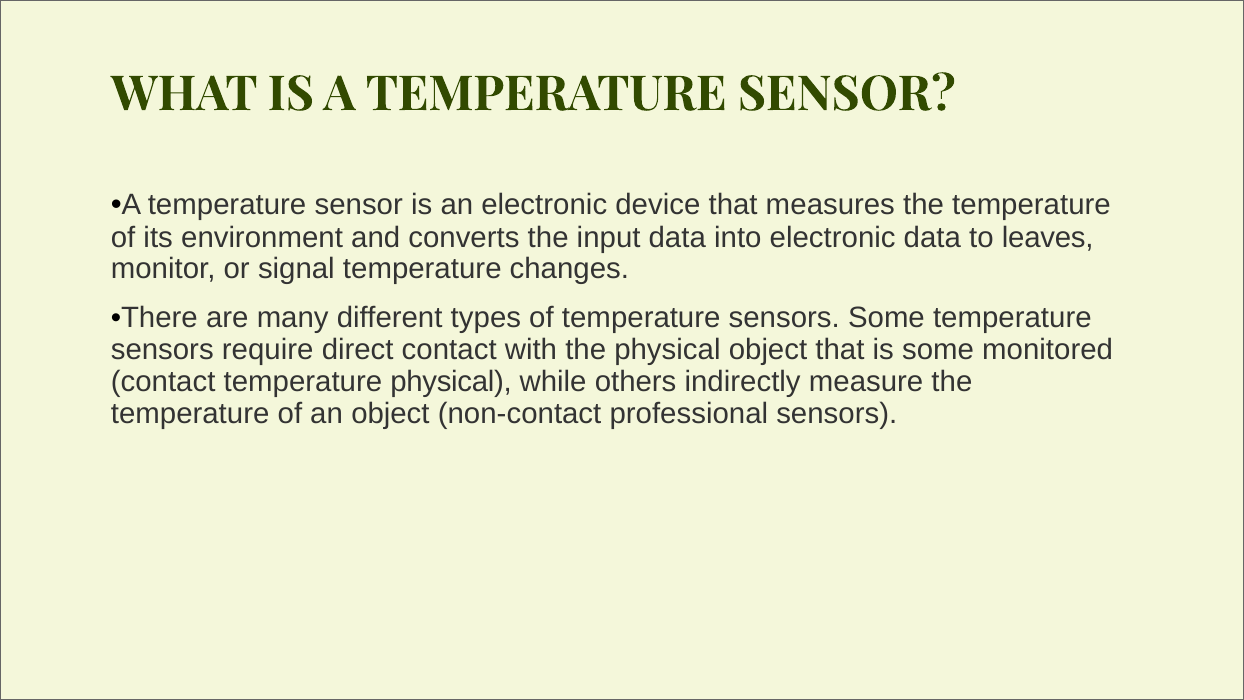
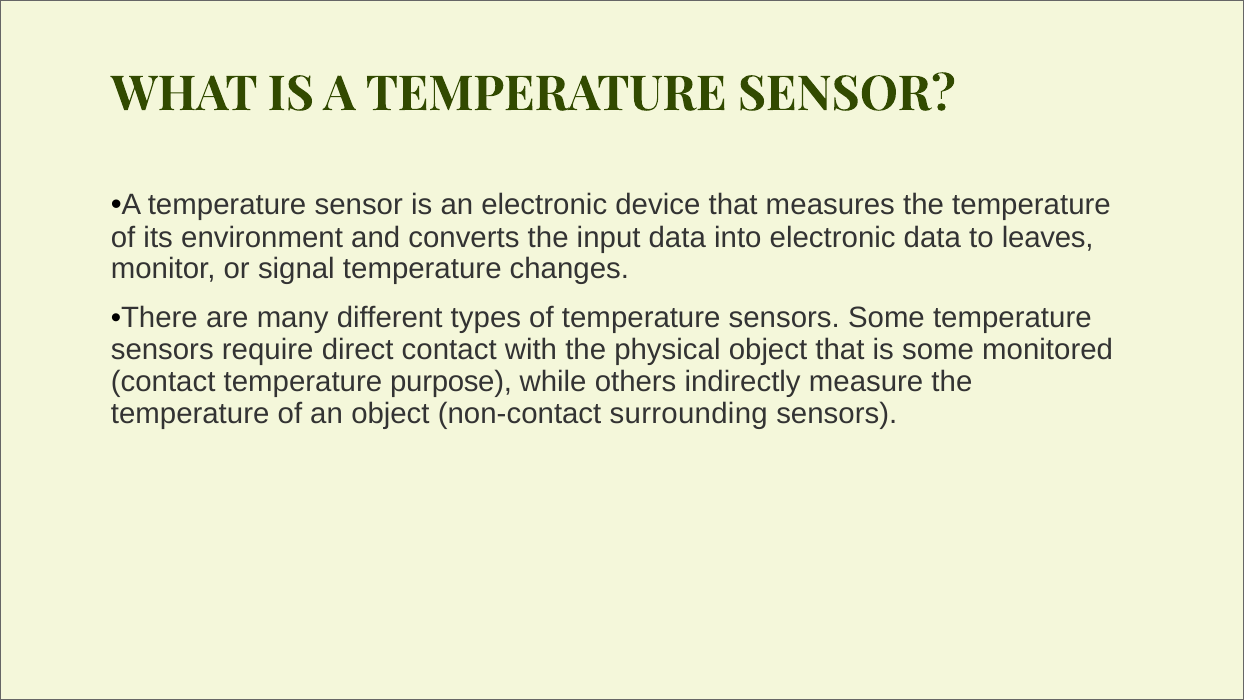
temperature physical: physical -> purpose (451, 382)
professional: professional -> surrounding (689, 413)
